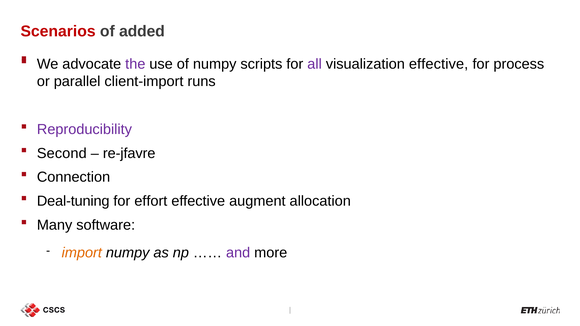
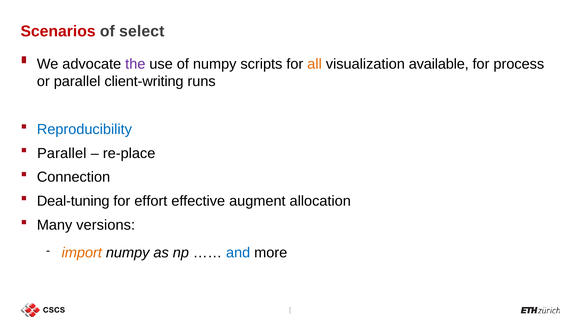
added: added -> select (142, 31)
all colour: purple -> orange (315, 64)
visualization effective: effective -> available (439, 64)
client-import: client-import -> client-writing (144, 82)
Reproducibility colour: purple -> blue (84, 129)
Second: Second -> Parallel (62, 153)
re-jfavre: re-jfavre -> re-place (129, 153)
software: software -> versions (106, 225)
and colour: purple -> blue (238, 253)
